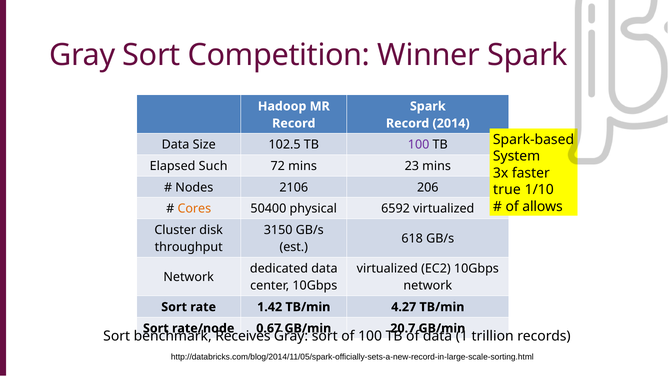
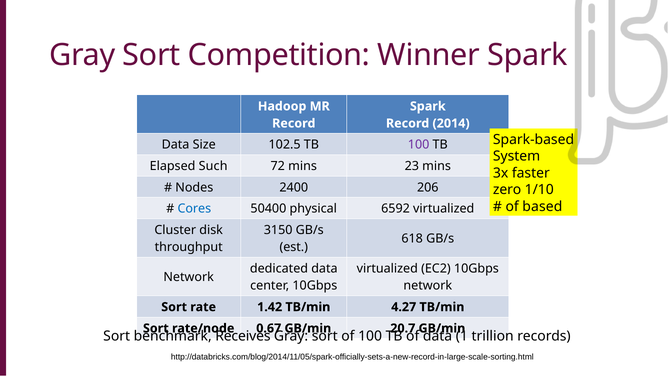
2106: 2106 -> 2400 (294, 187)
true: true -> zero (507, 190)
allows: allows -> based (542, 206)
Cores colour: orange -> blue (194, 208)
